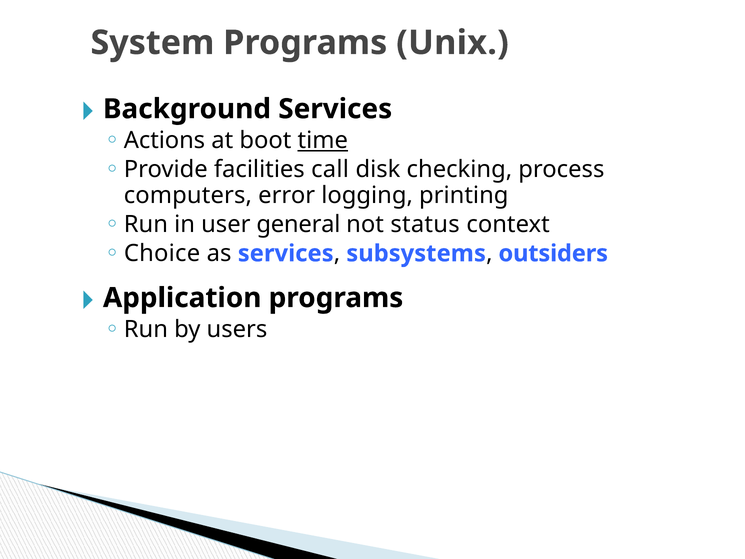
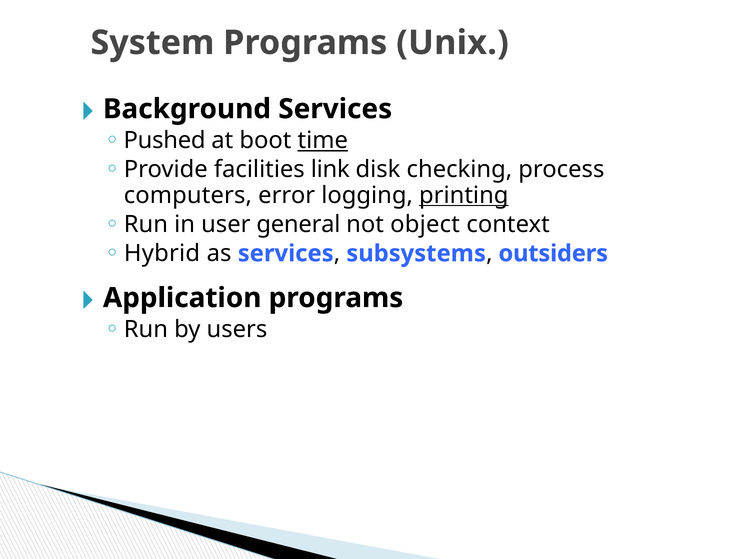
Actions: Actions -> Pushed (165, 140)
call: call -> link (330, 169)
printing underline: none -> present (464, 195)
status: status -> object (425, 224)
Choice: Choice -> Hybrid (162, 253)
